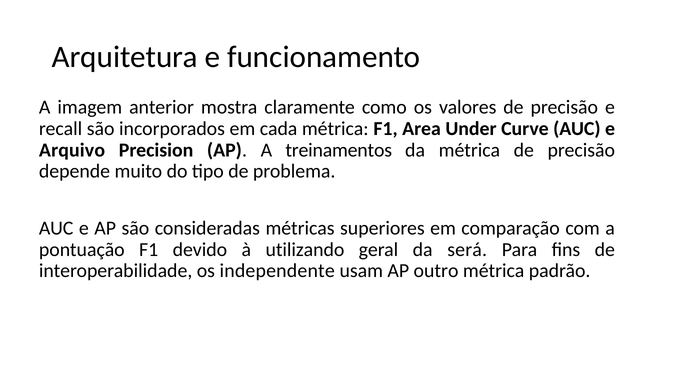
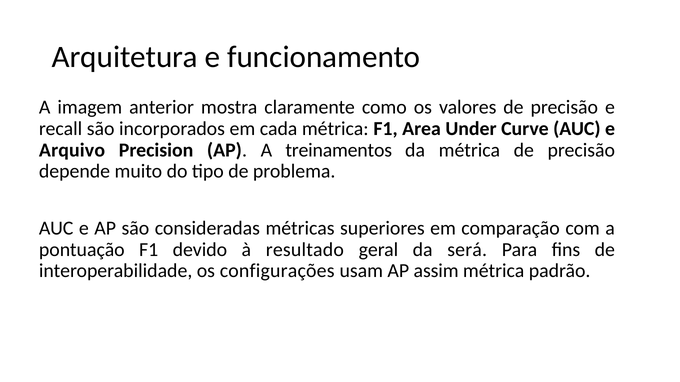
utilizando: utilizando -> resultado (305, 250)
independente: independente -> configurações (277, 271)
outro: outro -> assim (436, 271)
